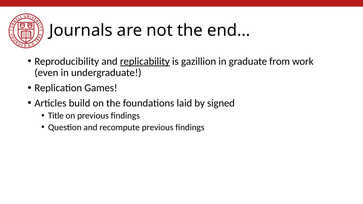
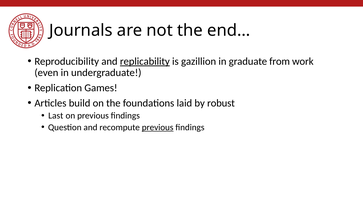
signed: signed -> robust (221, 103)
Title: Title -> Last (56, 116)
previous underline: none -> present (158, 127)
